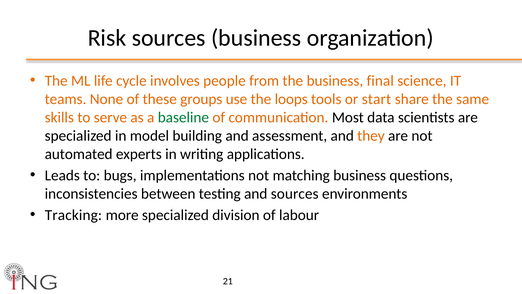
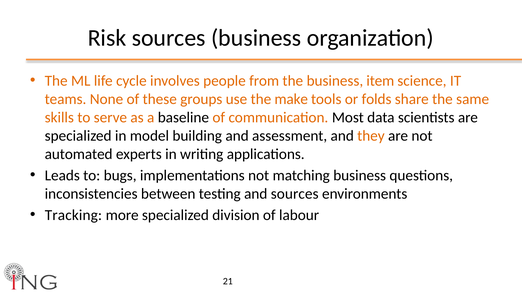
final: final -> item (380, 81)
loops: loops -> make (291, 99)
start: start -> folds (377, 99)
baseline colour: green -> black (183, 117)
